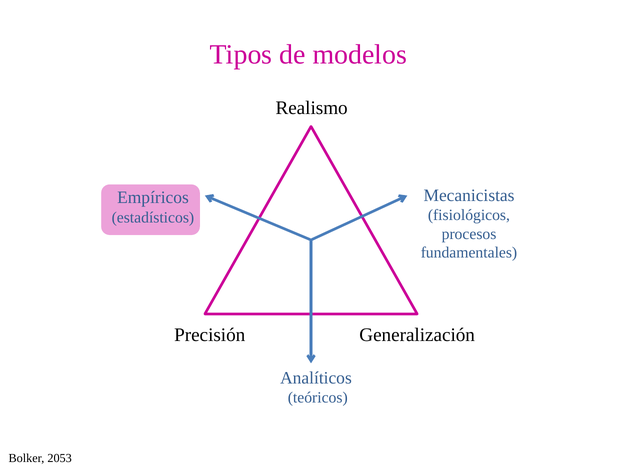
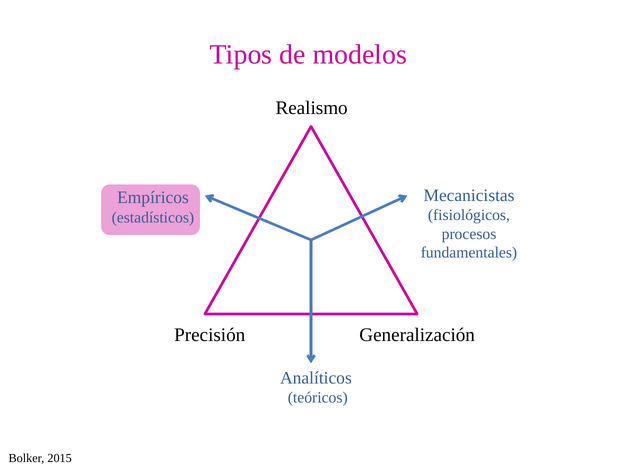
2053: 2053 -> 2015 (60, 459)
